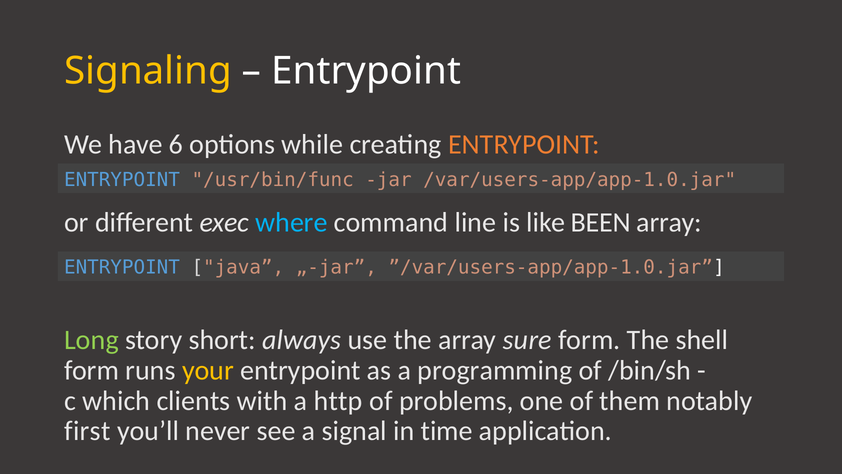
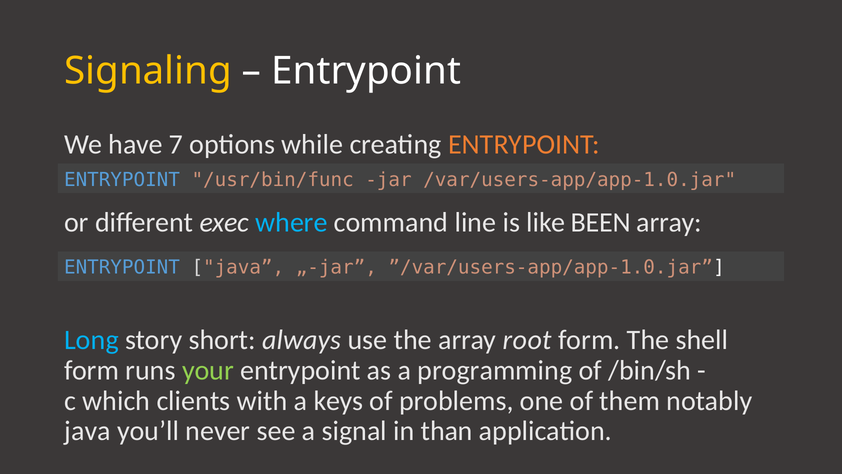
6: 6 -> 7 (176, 144)
Long colour: light green -> light blue (91, 340)
sure: sure -> root (527, 340)
your colour: yellow -> light green (208, 370)
http: http -> keys (338, 400)
first: first -> java (88, 431)
time: time -> than (447, 431)
